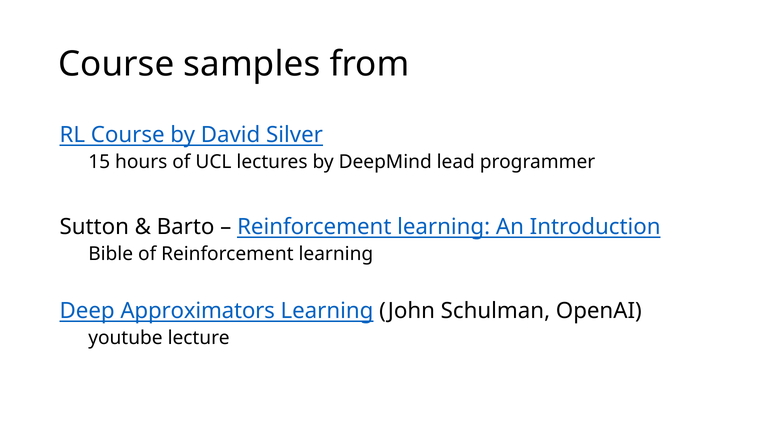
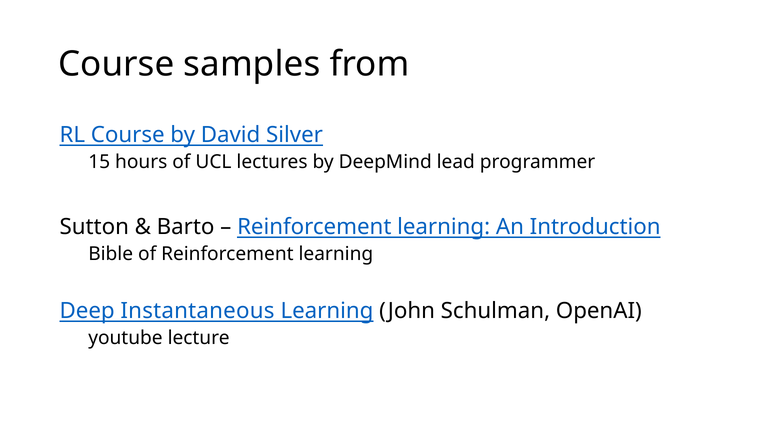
Approximators: Approximators -> Instantaneous (197, 311)
